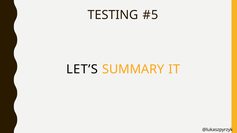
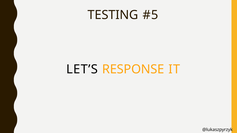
SUMMARY: SUMMARY -> RESPONSE (133, 69)
